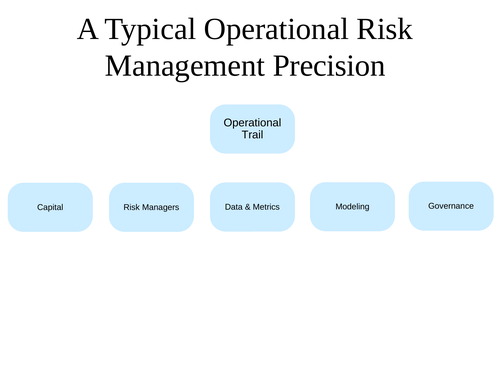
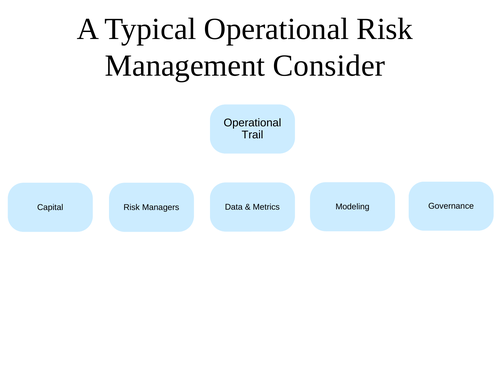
Precision: Precision -> Consider (329, 66)
